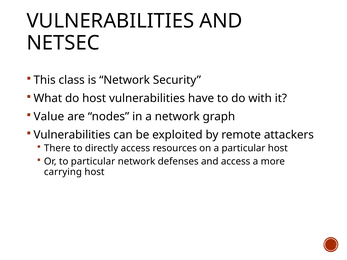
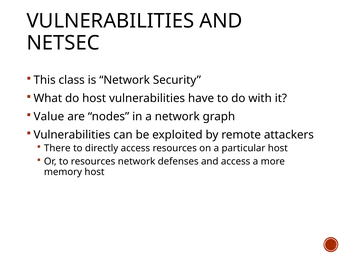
to particular: particular -> resources (93, 162)
carrying: carrying -> memory (63, 172)
